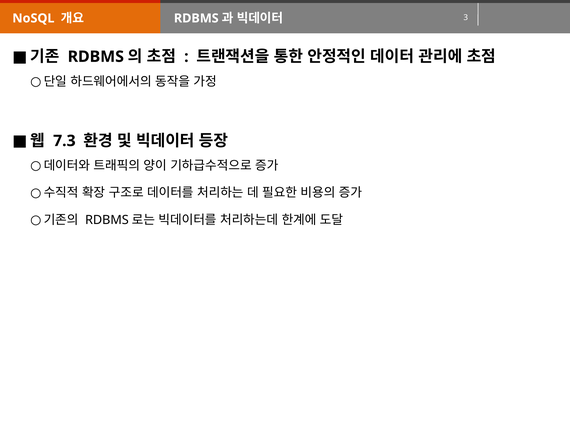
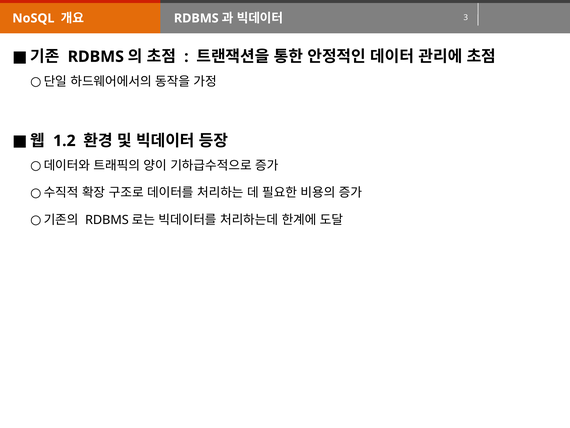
7.3: 7.3 -> 1.2 (64, 141)
